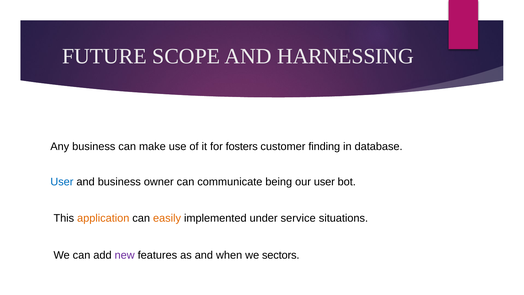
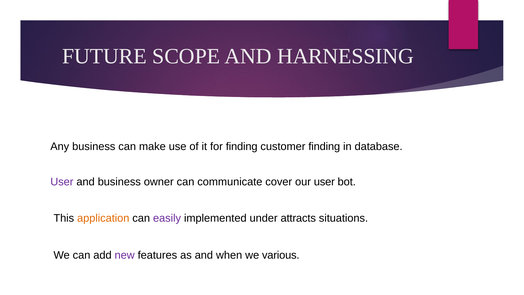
for fosters: fosters -> finding (242, 146)
User colour: blue -> purple (62, 182)
being: being -> cover (279, 182)
easily colour: orange -> purple (167, 218)
service: service -> attracts (298, 218)
sectors: sectors -> various (281, 255)
